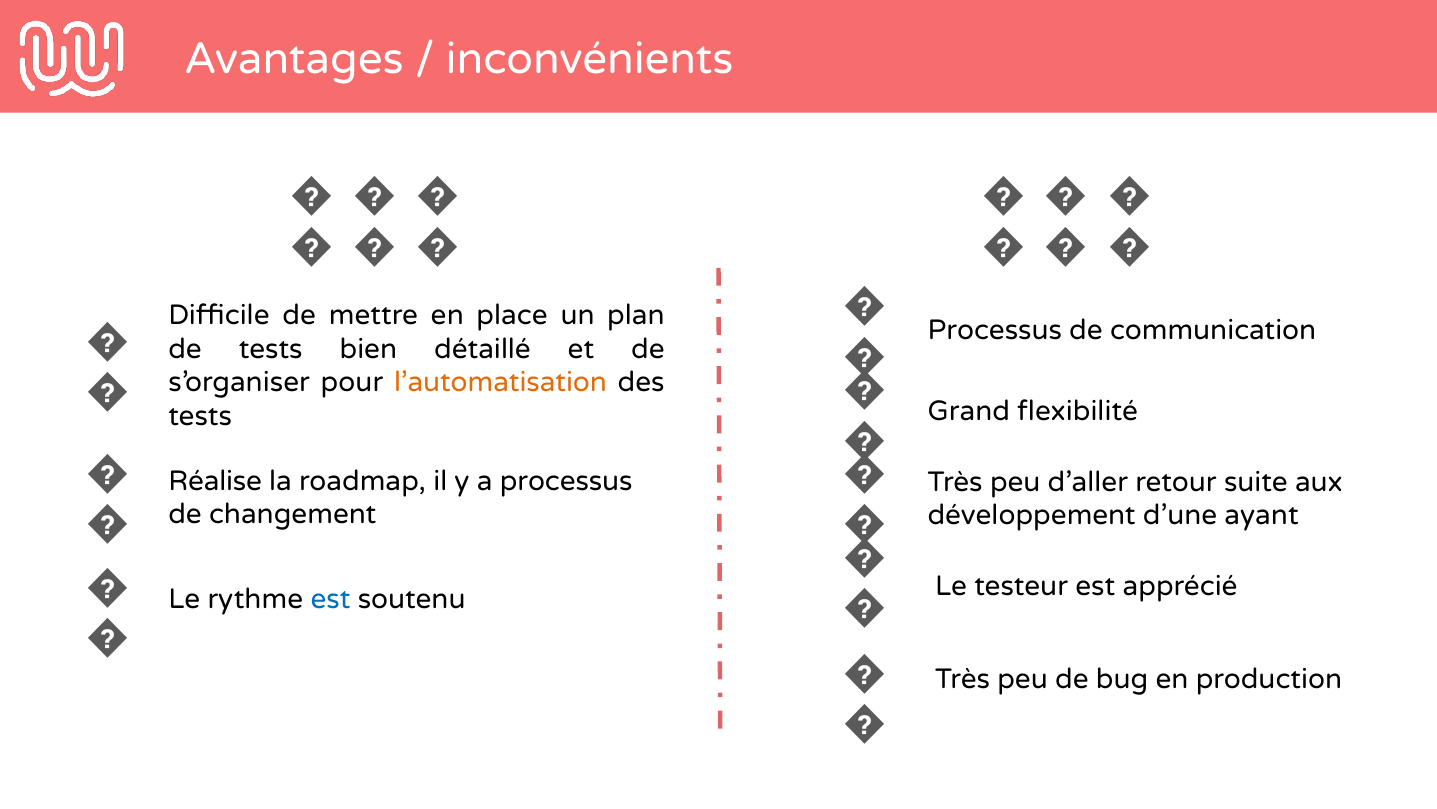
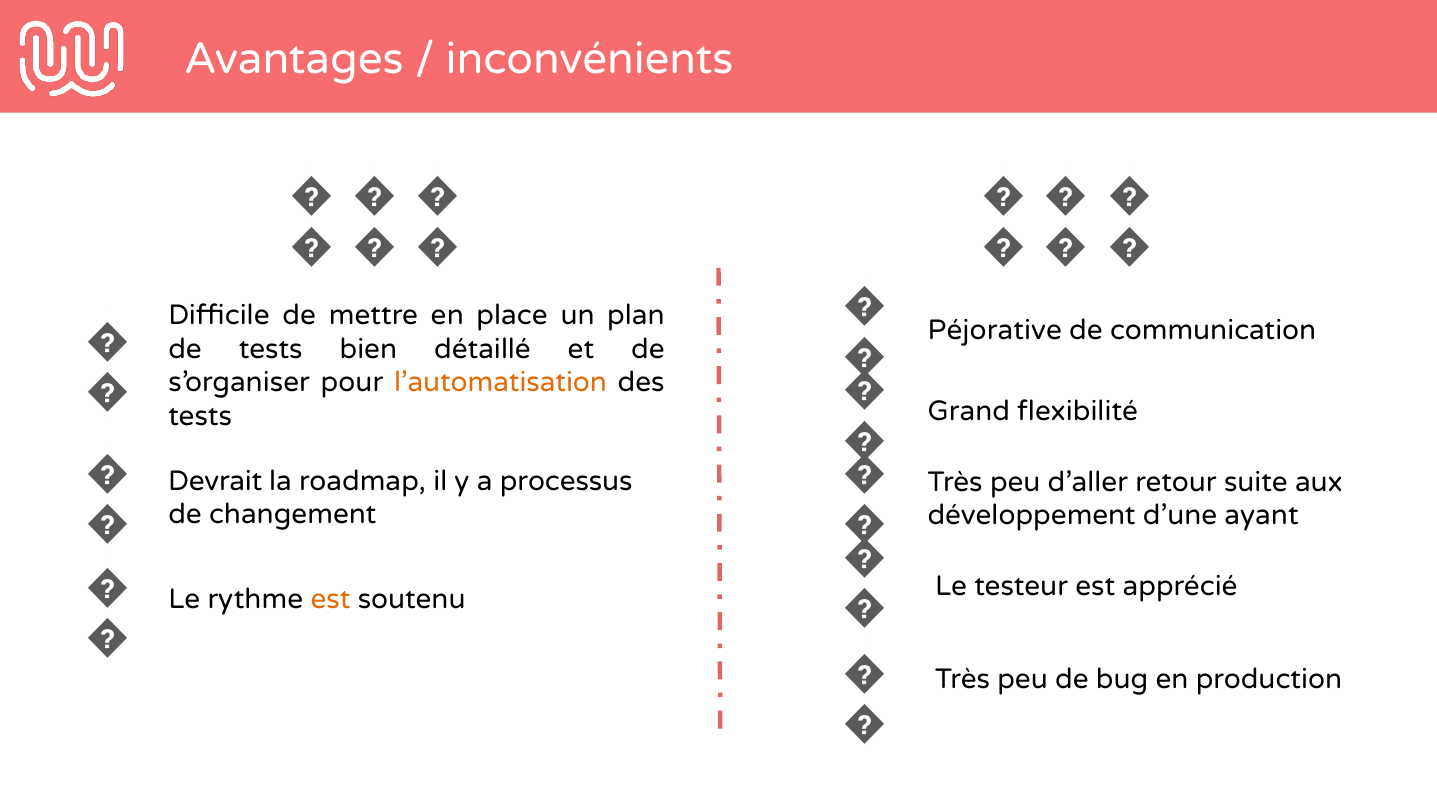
Processus: Processus -> Péjorative (995, 330)
Réalise: Réalise -> Devrait (215, 481)
est colour: blue -> orange (331, 598)
